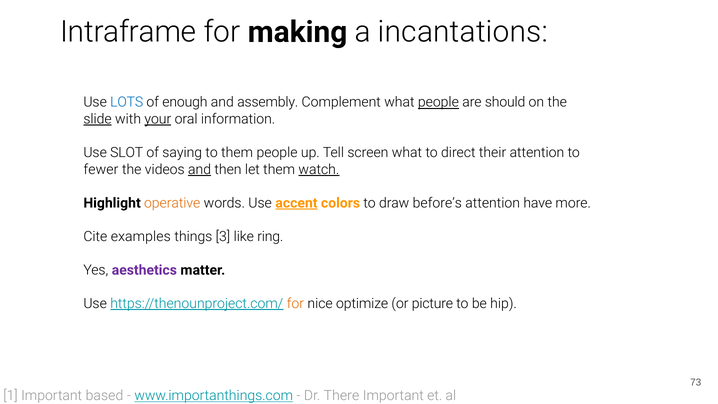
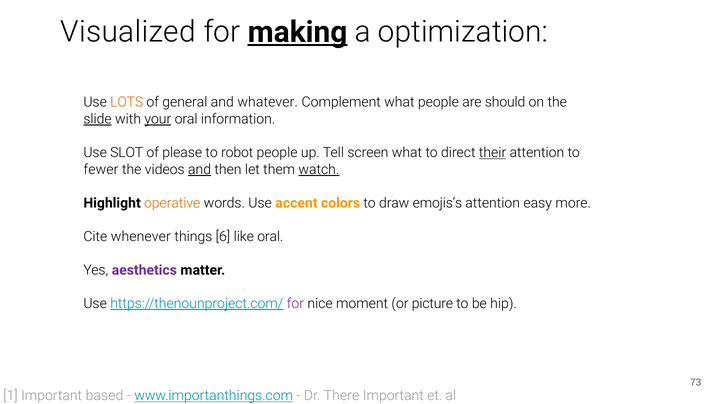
Intraframe: Intraframe -> Visualized (128, 32)
making underline: none -> present (298, 32)
incantations: incantations -> optimization (463, 32)
LOTS colour: blue -> orange (127, 102)
enough: enough -> general (185, 102)
assembly: assembly -> whatever (268, 102)
people underline: present -> none (438, 102)
saying: saying -> please (182, 153)
to them: them -> robot (237, 153)
their underline: none -> present (493, 153)
accent underline: present -> none (296, 203)
before’s: before’s -> emojis’s (437, 203)
have: have -> easy (538, 203)
examples: examples -> whenever (141, 236)
3: 3 -> 6 (223, 236)
like ring: ring -> oral (270, 236)
for colour: orange -> purple (295, 304)
optimize: optimize -> moment (362, 304)
